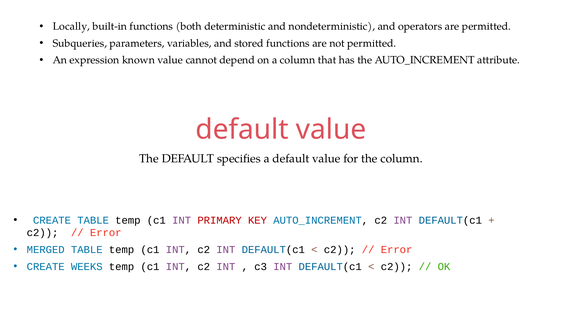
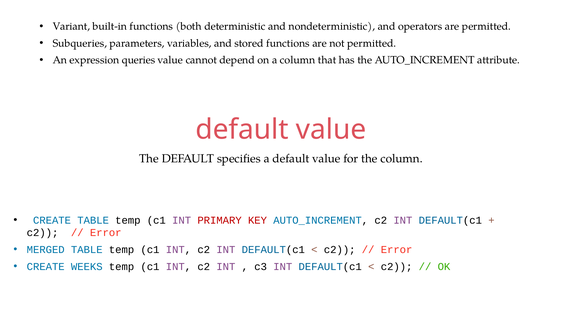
Locally: Locally -> Variant (71, 26)
known: known -> queries (139, 60)
